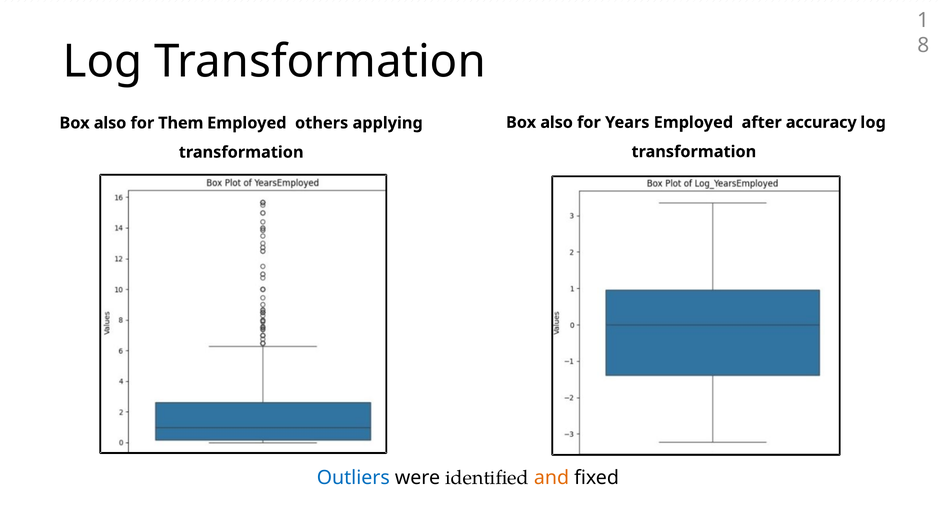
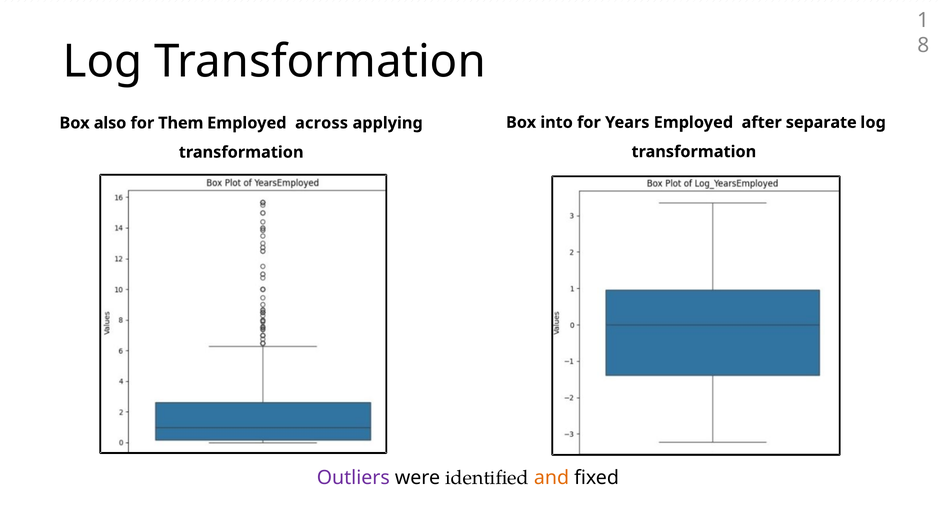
also: also -> into (557, 122)
accuracy: accuracy -> separate (821, 122)
others: others -> across (322, 123)
Outliers colour: blue -> purple (353, 477)
